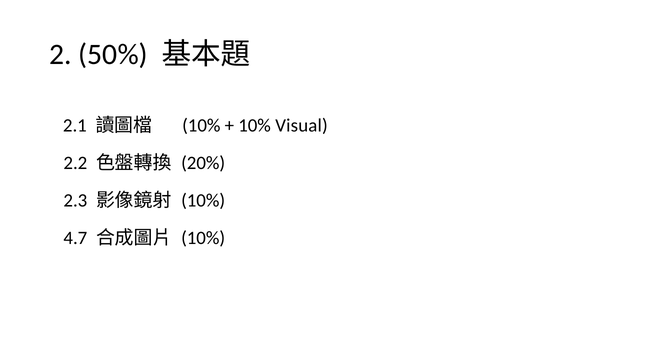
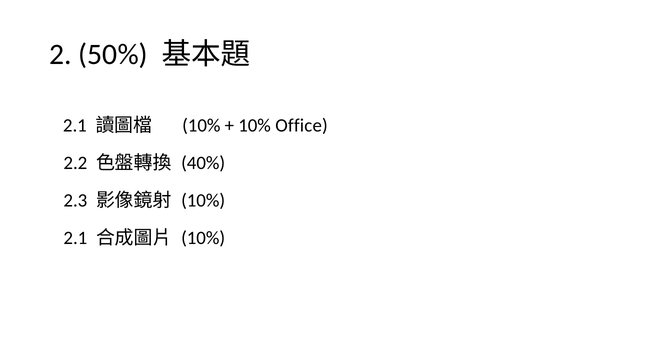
Visual: Visual -> Office (302, 126)
20%: 20% -> 40% (203, 163)
4.7: 4.7 -> 2.1 (75, 238)
